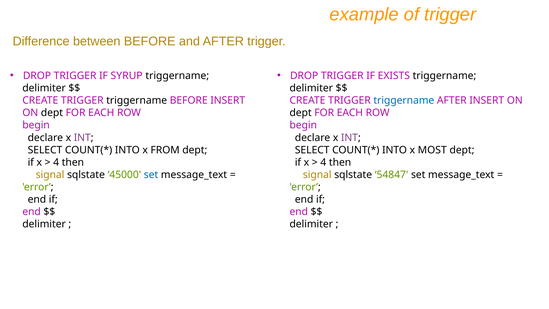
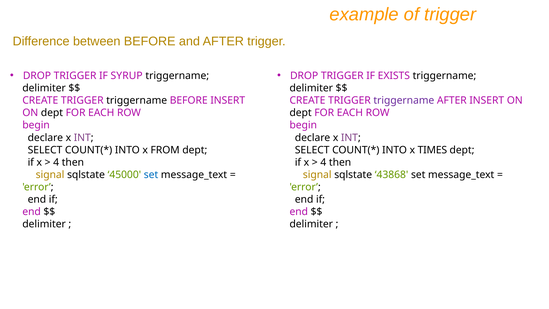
triggername colour: blue -> purple (404, 100)
MOST: MOST -> TIMES (432, 150)
54847: 54847 -> 43868 (392, 175)
